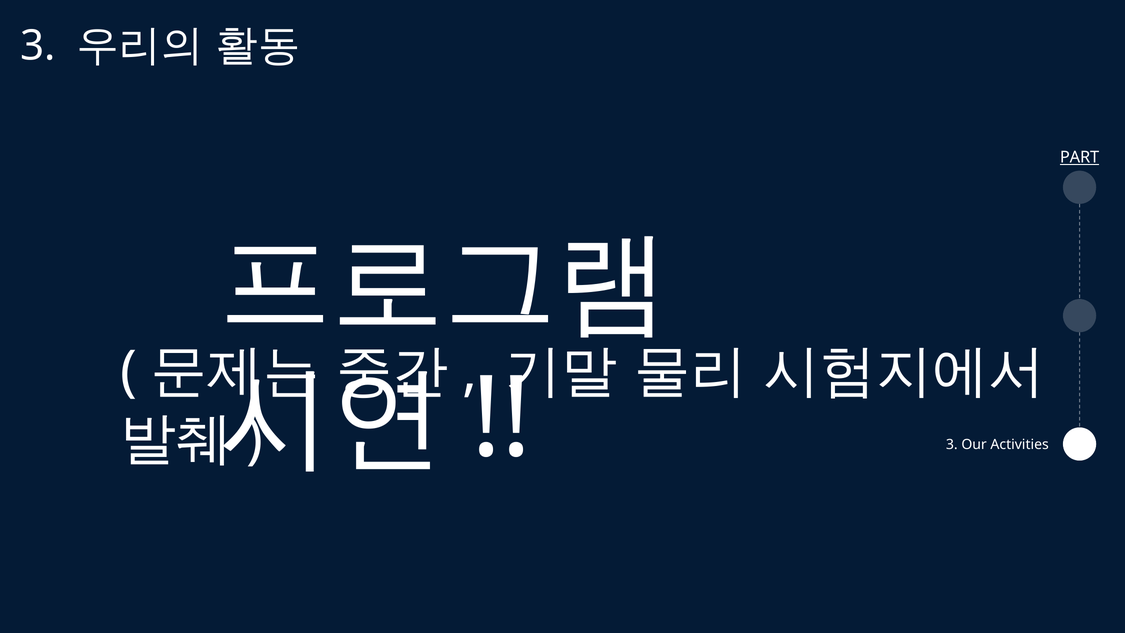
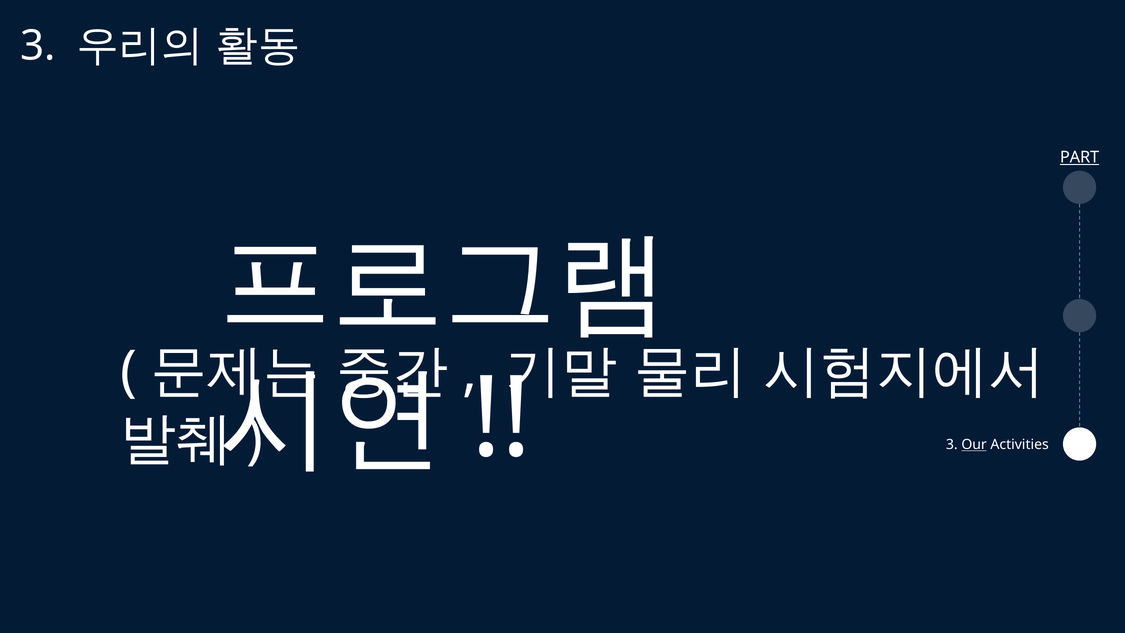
Our underline: none -> present (974, 445)
